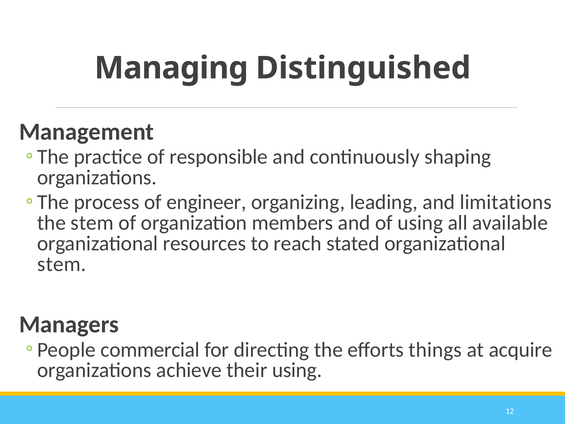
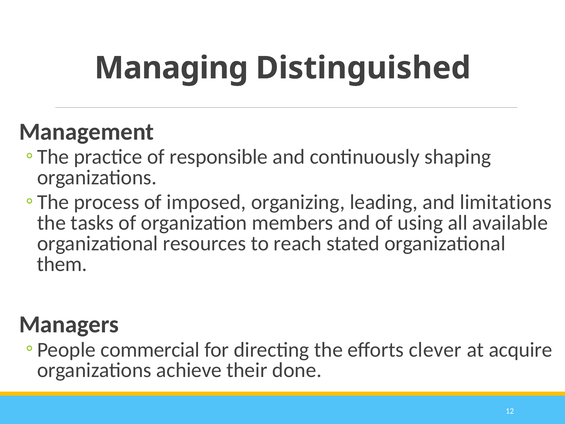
engineer: engineer -> imposed (206, 202)
the stem: stem -> tasks (92, 223)
stem: stem -> them (62, 264)
things: things -> clever (435, 349)
their using: using -> done (297, 370)
